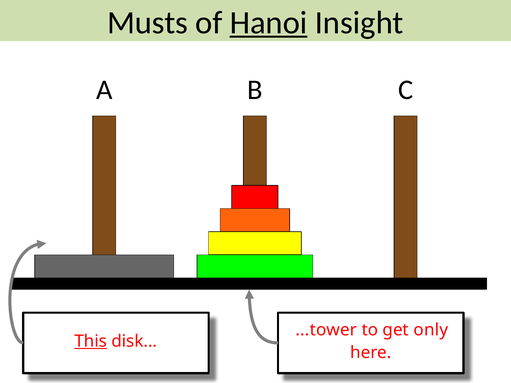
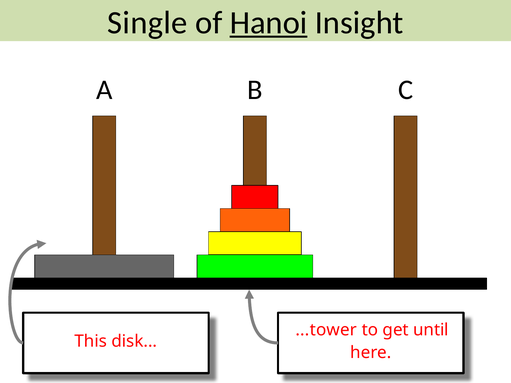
Musts: Musts -> Single (147, 23)
only: only -> until (431, 330)
This underline: present -> none (91, 341)
